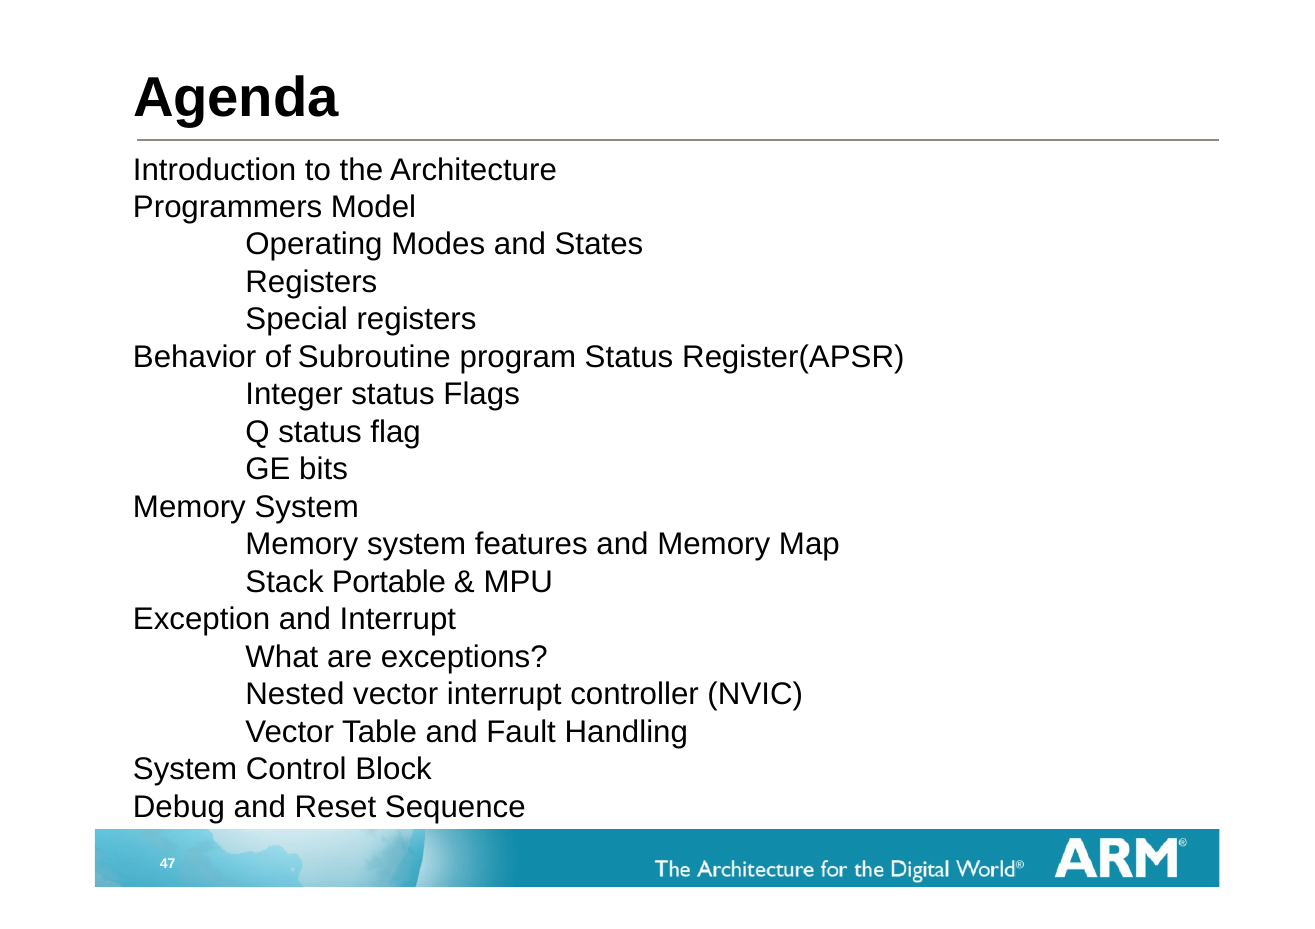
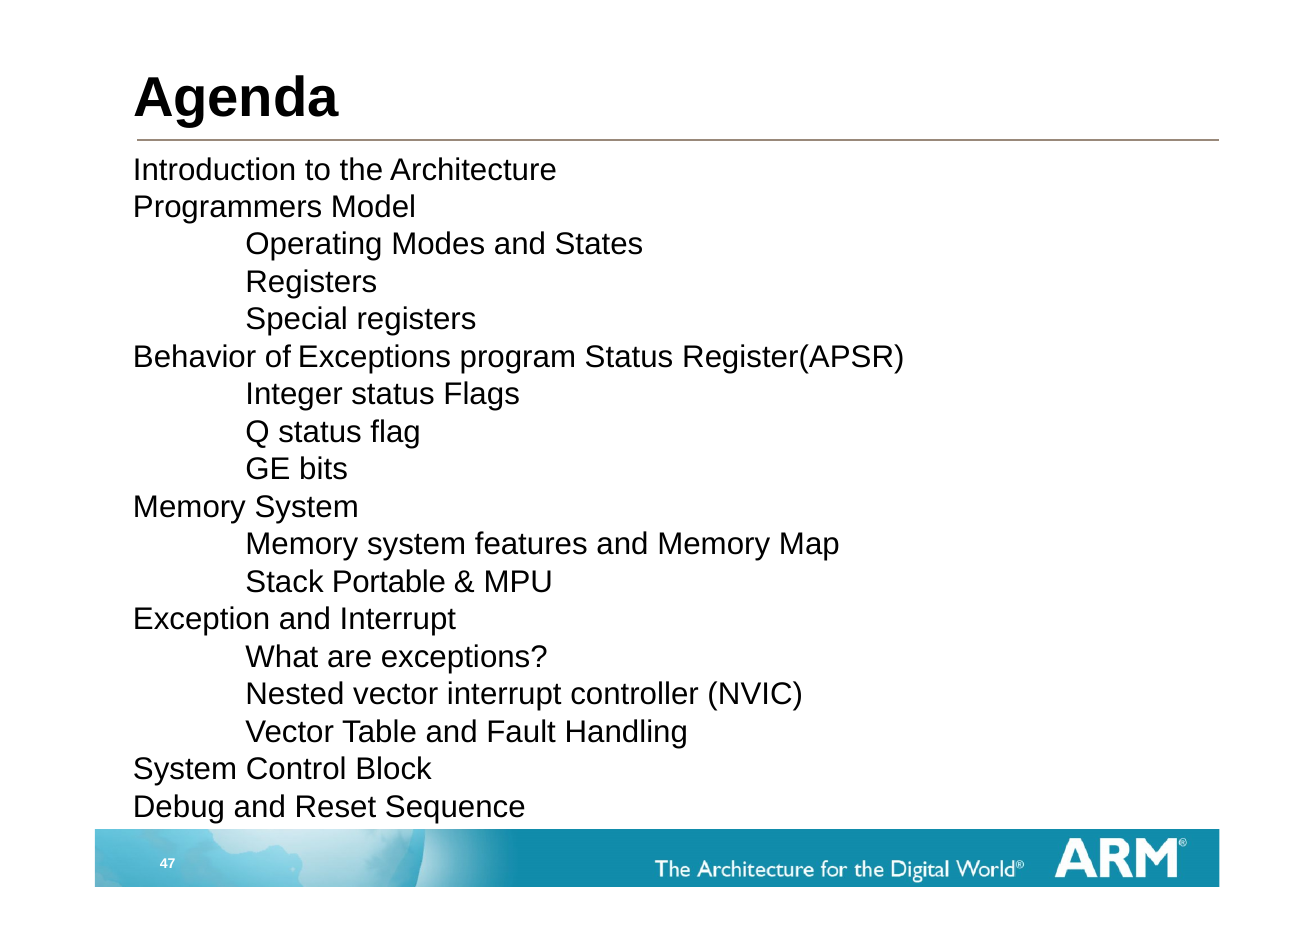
of Subroutine: Subroutine -> Exceptions (374, 357)
